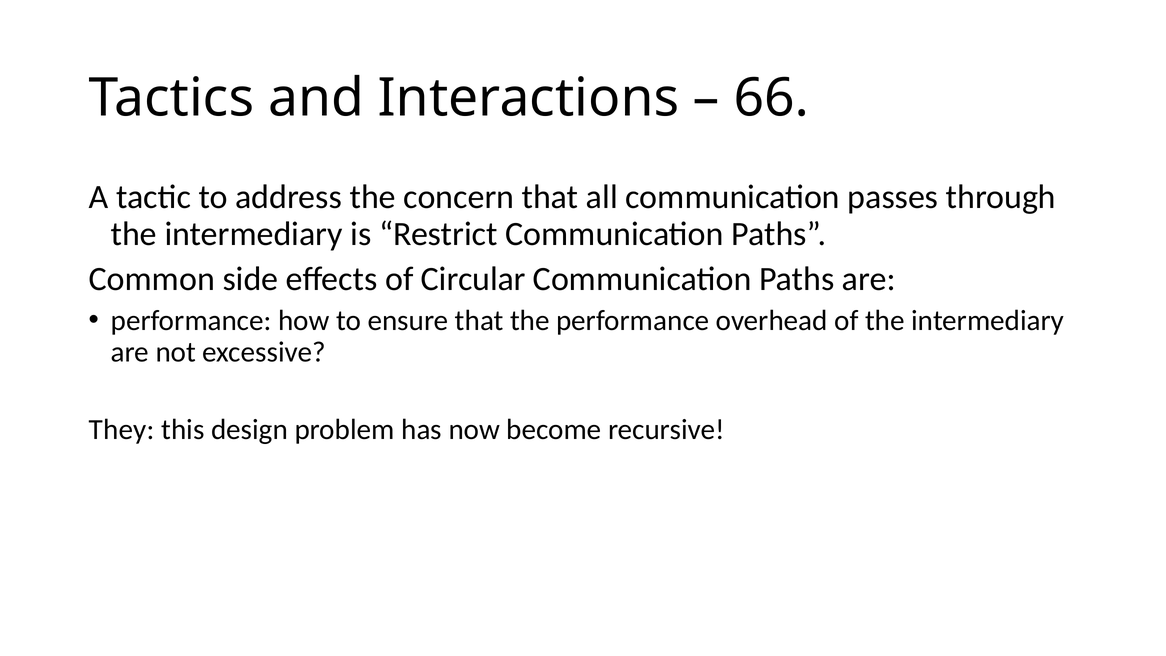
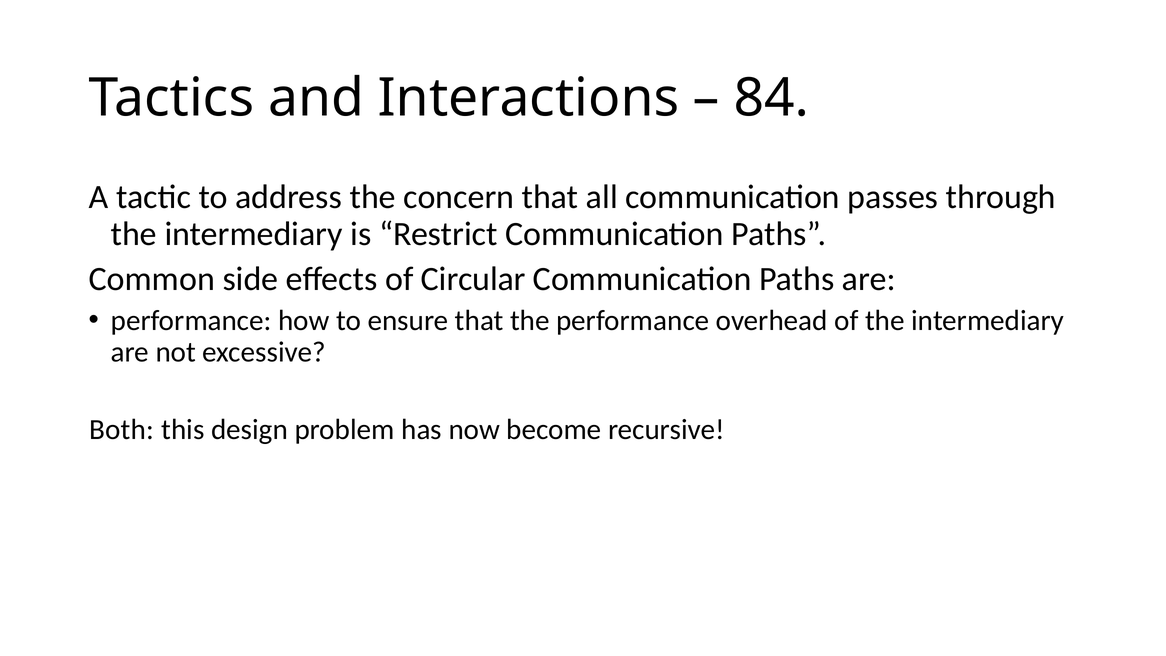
66: 66 -> 84 (771, 98)
They: They -> Both (122, 429)
